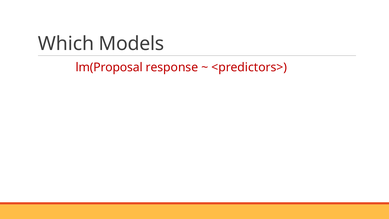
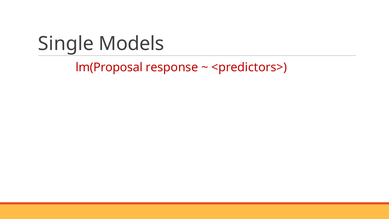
Which: Which -> Single (66, 44)
